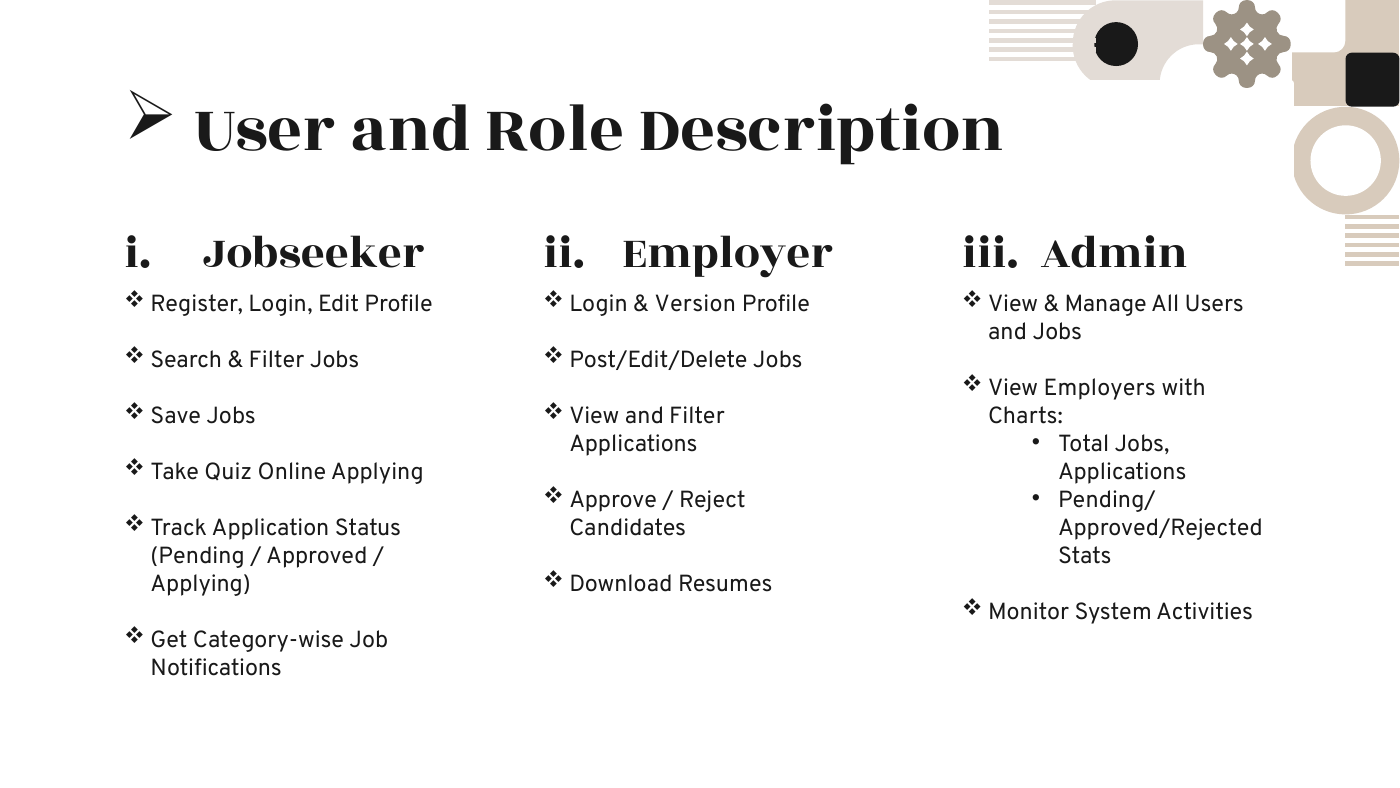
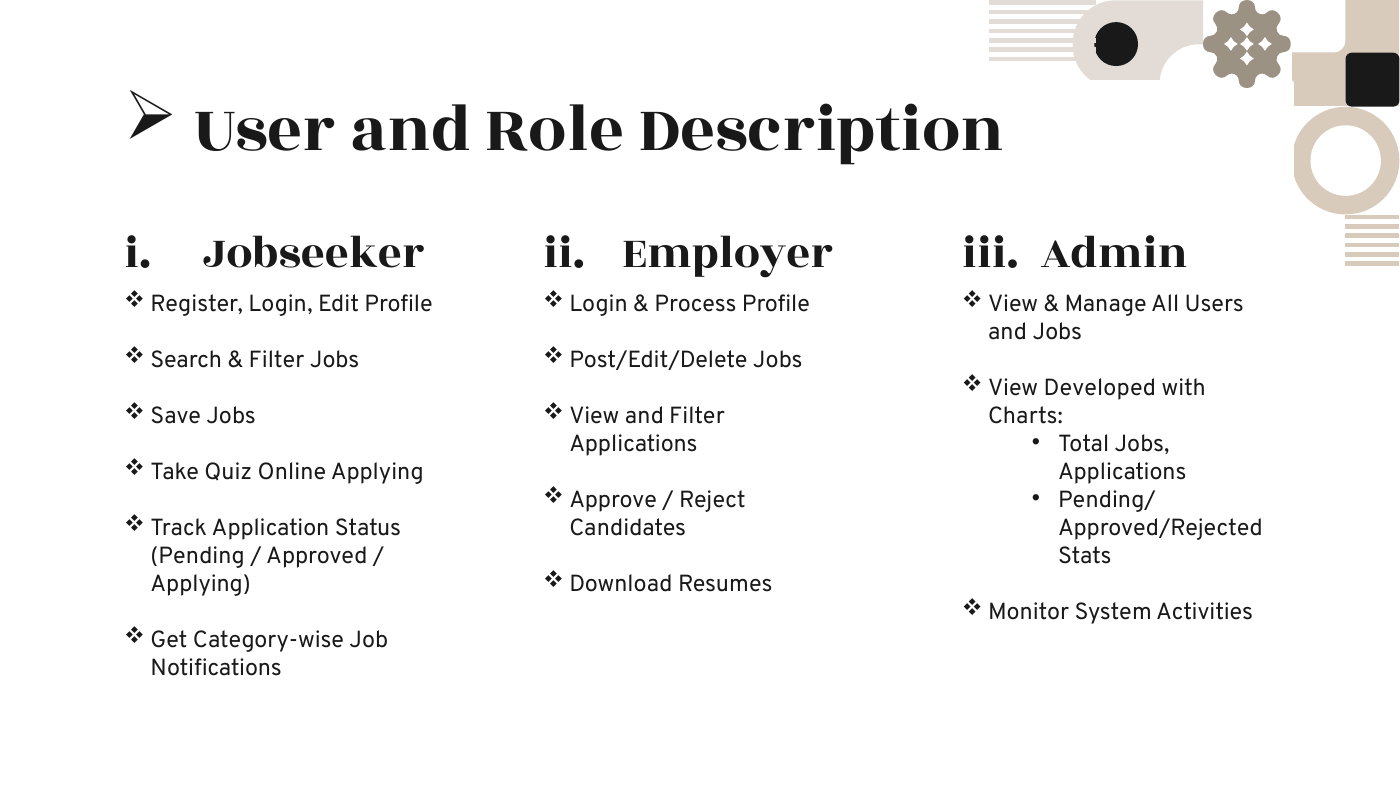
Version: Version -> Process (696, 303)
Employers: Employers -> Developed (1100, 387)
